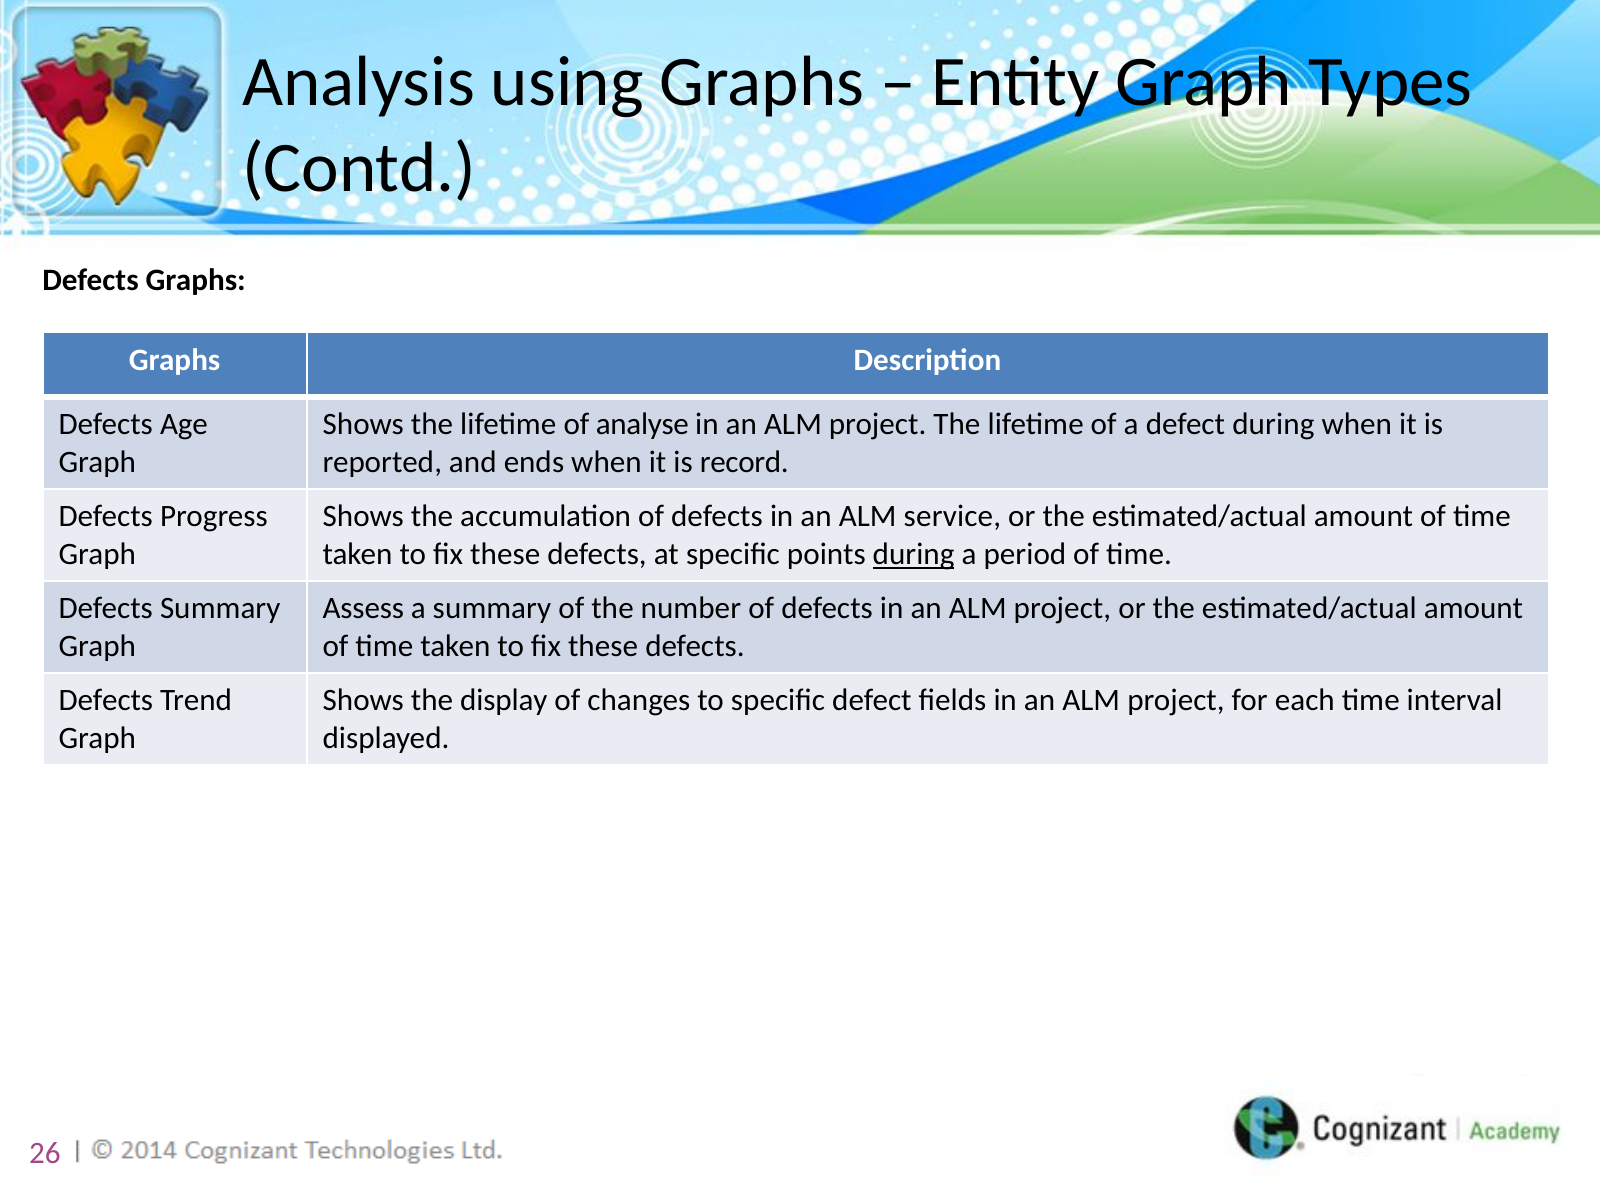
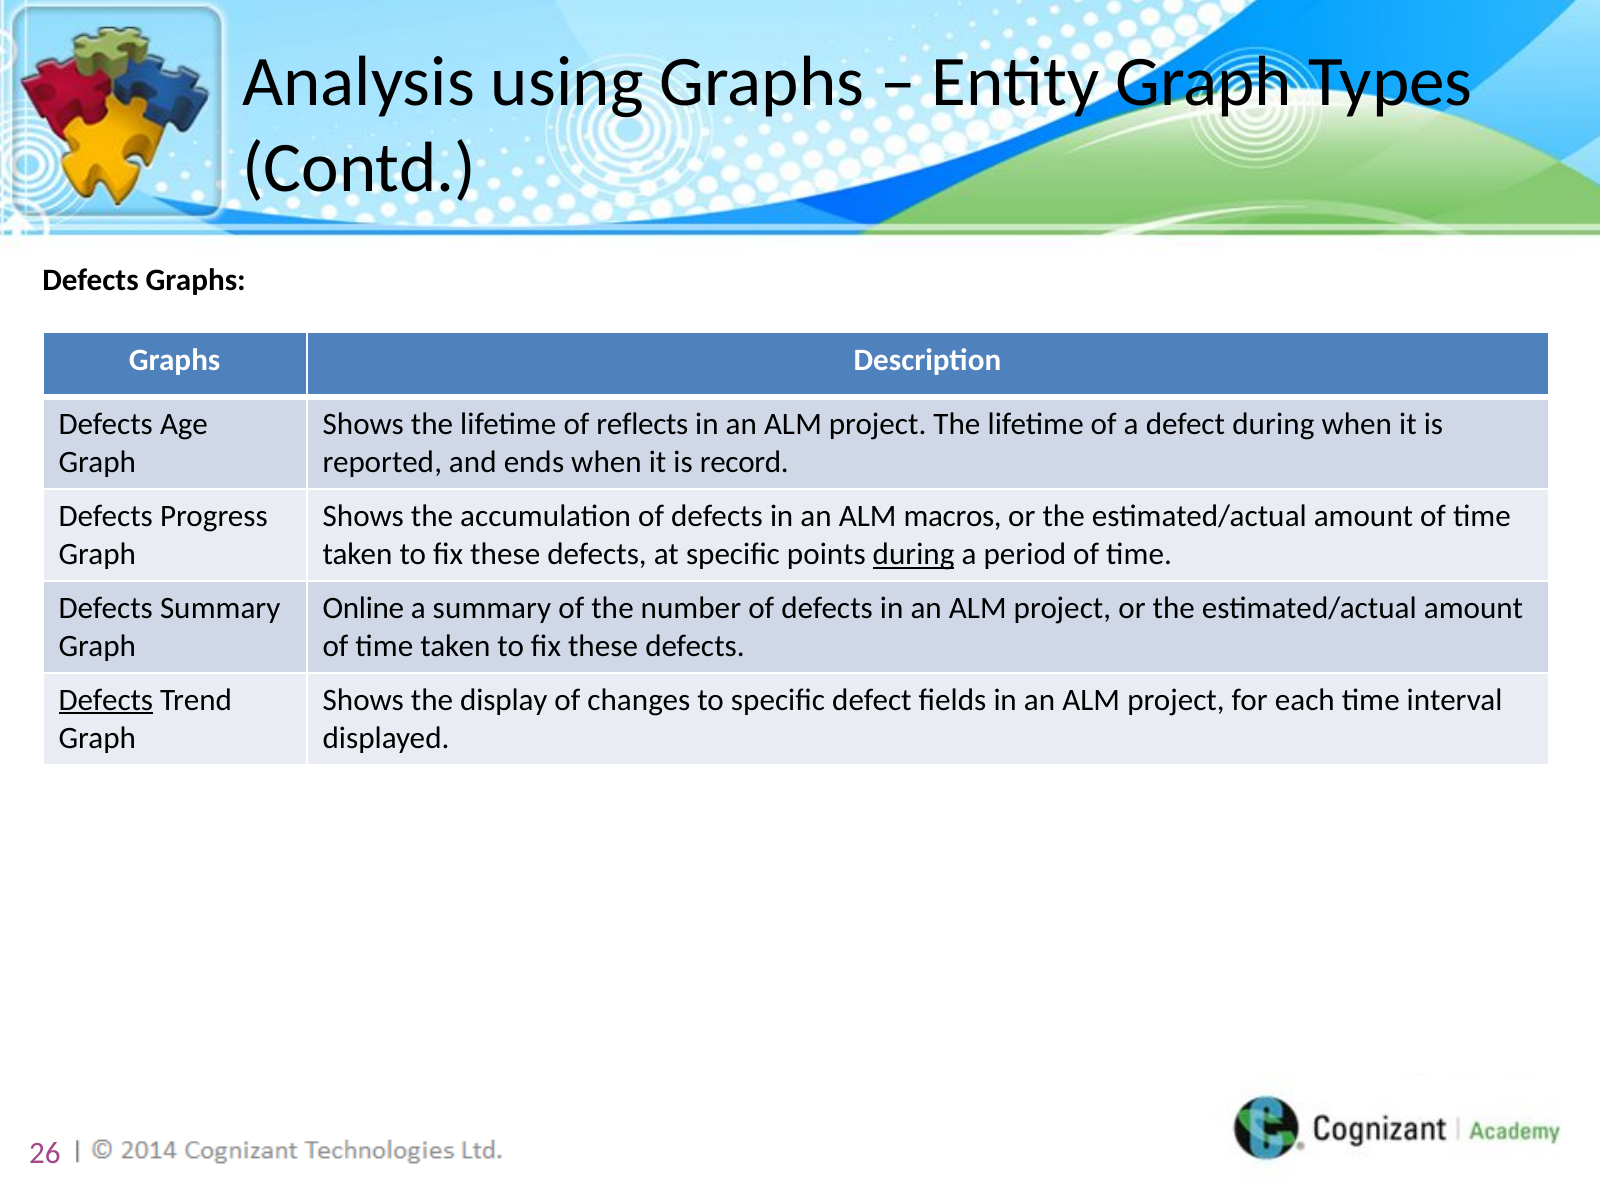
analyse: analyse -> reflects (642, 425)
service: service -> macros (953, 516)
Assess: Assess -> Online (363, 608)
Defects underline: none -> present (106, 700)
